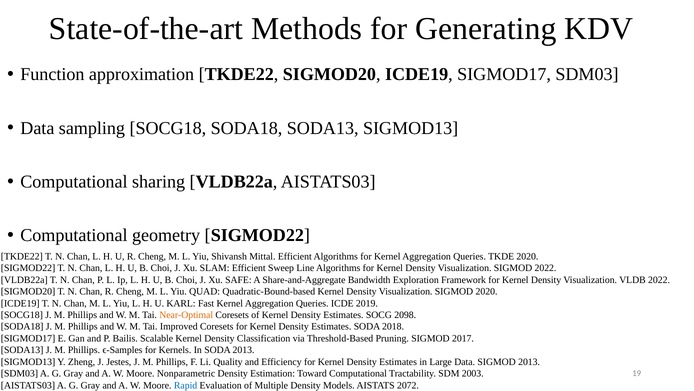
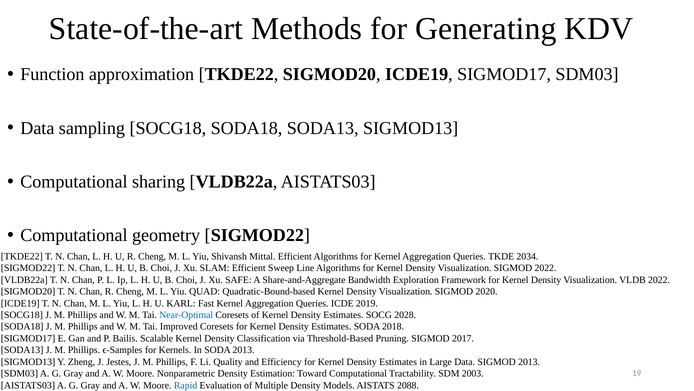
TKDE 2020: 2020 -> 2034 (527, 256)
Near-Optimal colour: orange -> blue (186, 315)
2098: 2098 -> 2028 (405, 315)
2072: 2072 -> 2088 (408, 385)
